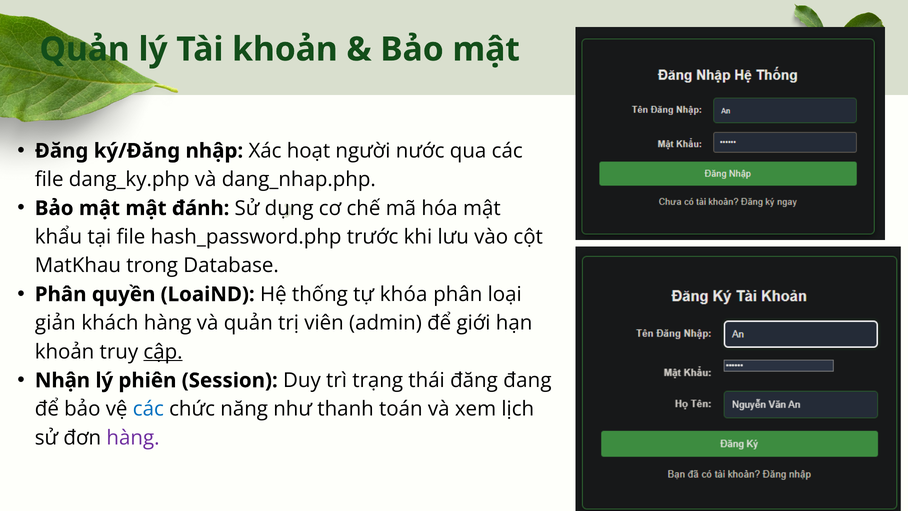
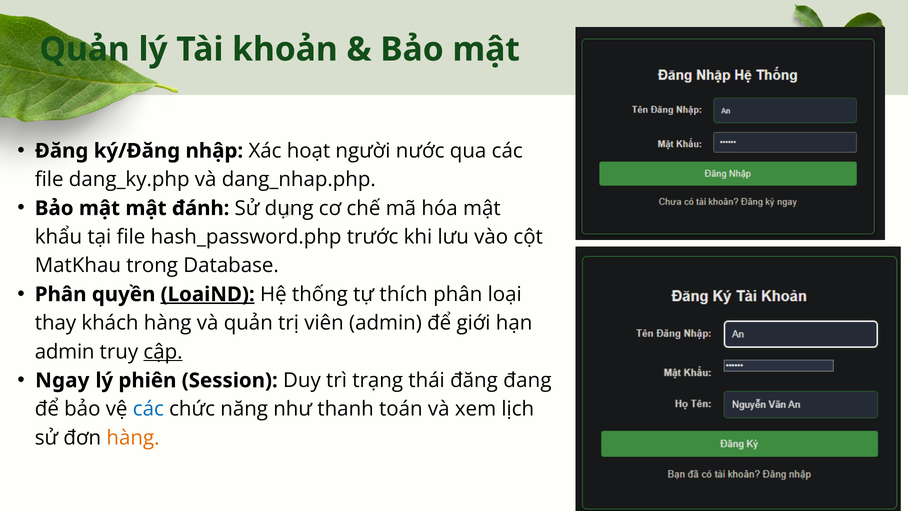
LoaiND underline: none -> present (208, 294)
khóa: khóa -> thích (404, 294)
giản: giản -> thay (55, 323)
khoản: khoản -> admin (65, 352)
Nhận: Nhận -> Ngay (62, 380)
hàng colour: purple -> orange (133, 438)
